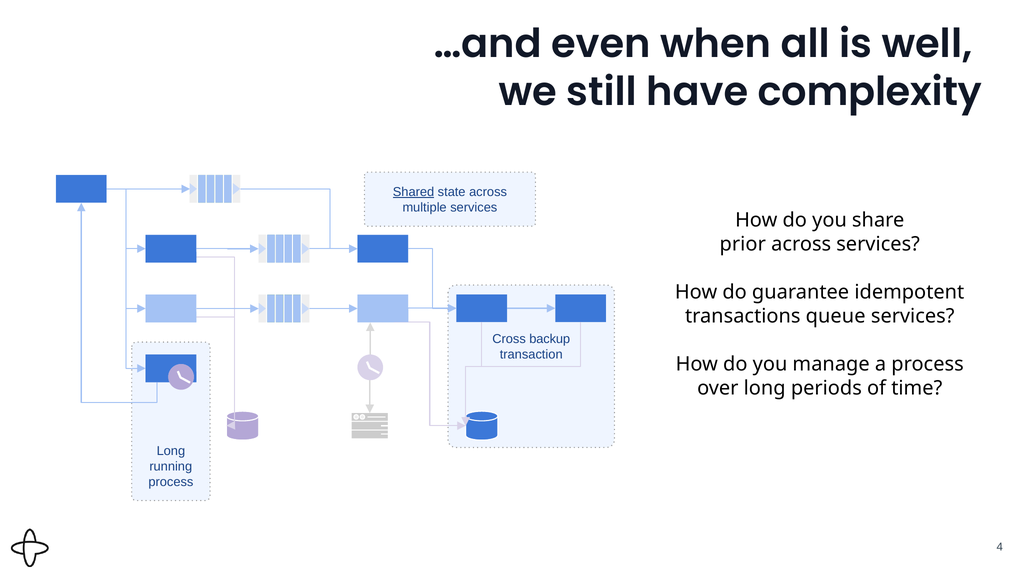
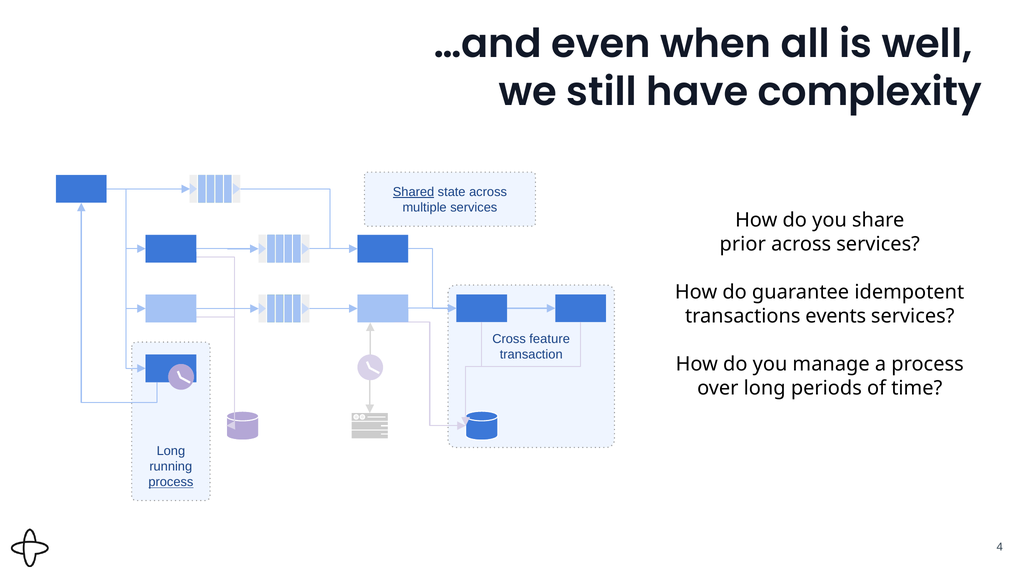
queue: queue -> events (836, 316)
backup: backup -> feature (550, 339)
process underline: none -> present (171, 482)
